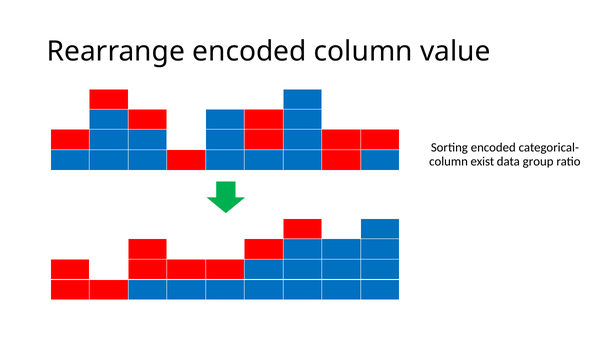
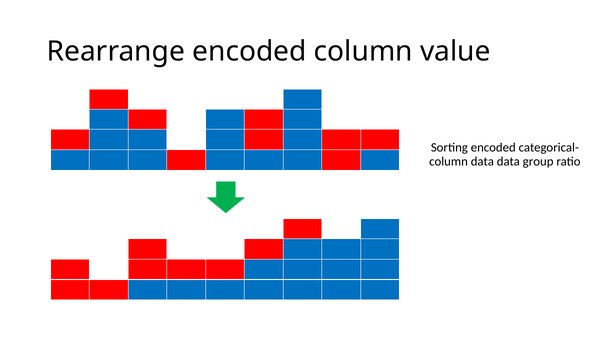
column exist: exist -> data (482, 162)
